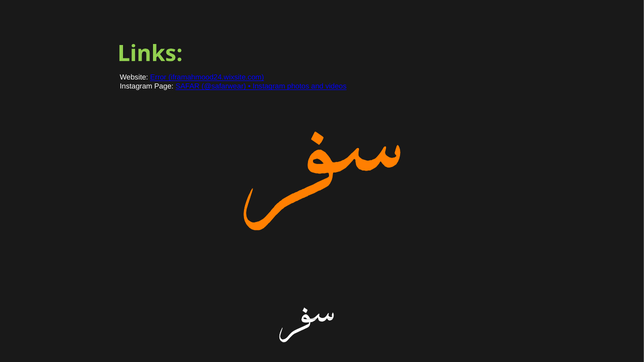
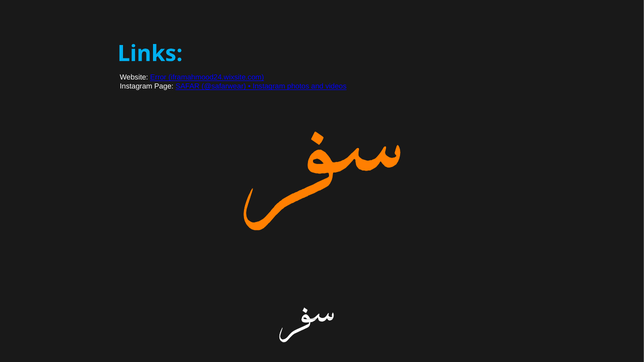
Links colour: light green -> light blue (150, 54)
